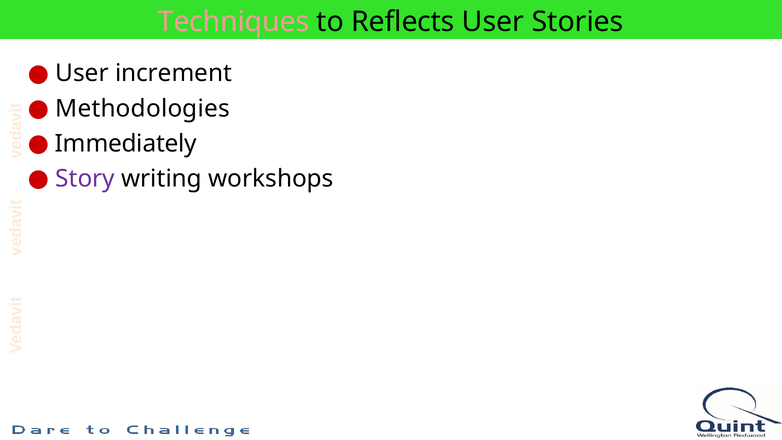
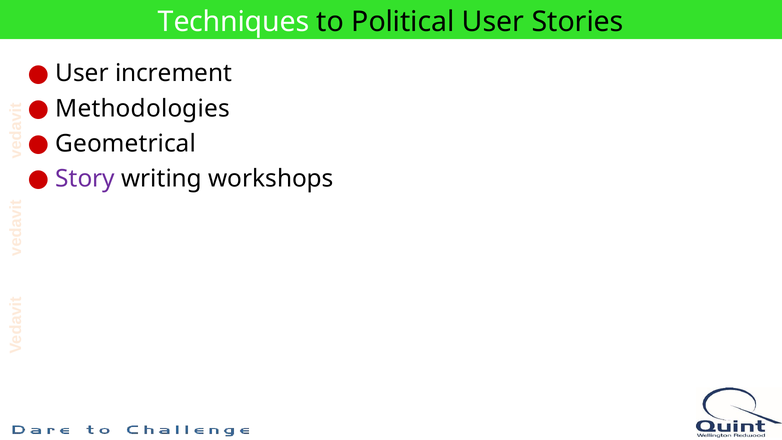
Techniques colour: pink -> white (234, 22)
Reflects: Reflects -> Political (403, 22)
Immediately: Immediately -> Geometrical (126, 143)
